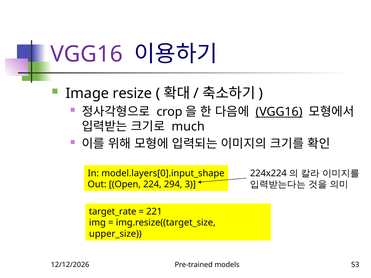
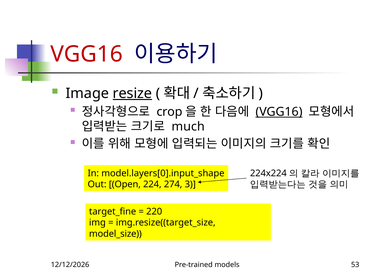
VGG16 colour: purple -> red (87, 54)
resize underline: none -> present (132, 93)
294: 294 -> 274 (173, 184)
target_rate: target_rate -> target_fine (113, 212)
221: 221 -> 220 (154, 212)
upper_size: upper_size -> model_size (115, 234)
